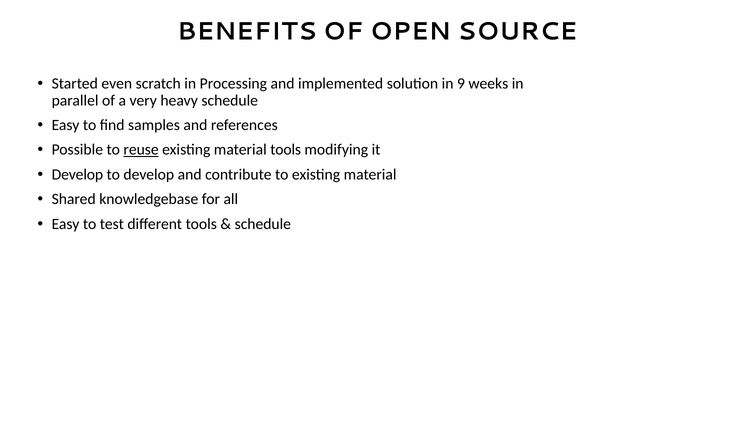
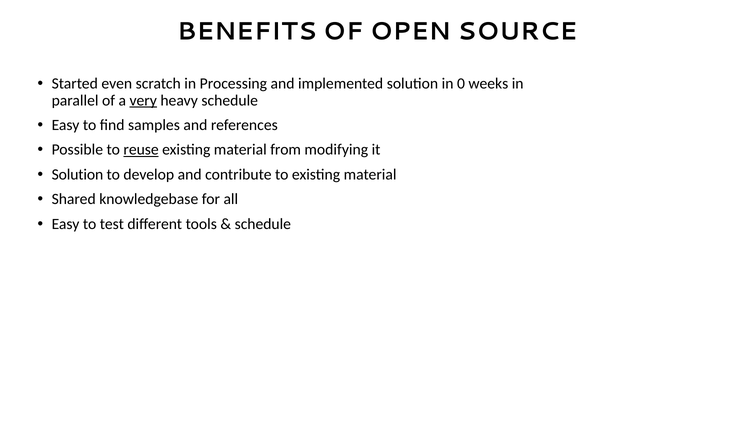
9: 9 -> 0 (461, 83)
very underline: none -> present (143, 100)
material tools: tools -> from (286, 150)
Develop: Develop -> Solution (77, 175)
